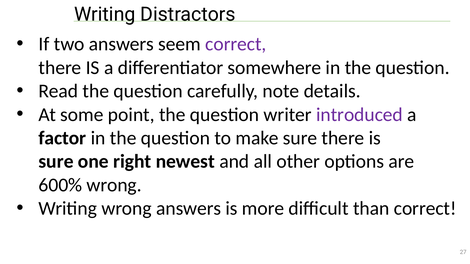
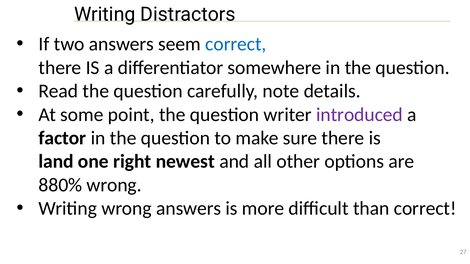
correct colour: purple -> blue (236, 44)
sure: sure -> land (56, 162)
600%: 600% -> 880% (60, 185)
